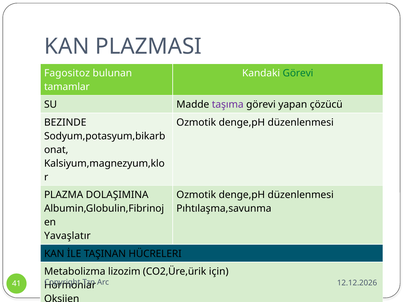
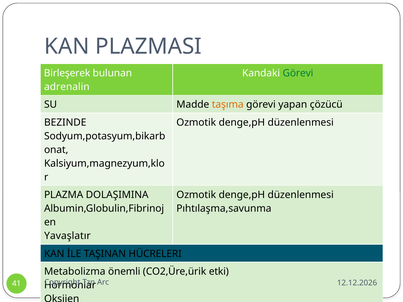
Fagositoz: Fagositoz -> Birleşerek (67, 73)
tamamlar: tamamlar -> adrenalin (67, 87)
taşıma colour: purple -> orange (228, 105)
lizozim: lizozim -> önemli (124, 272)
için: için -> etki (219, 272)
